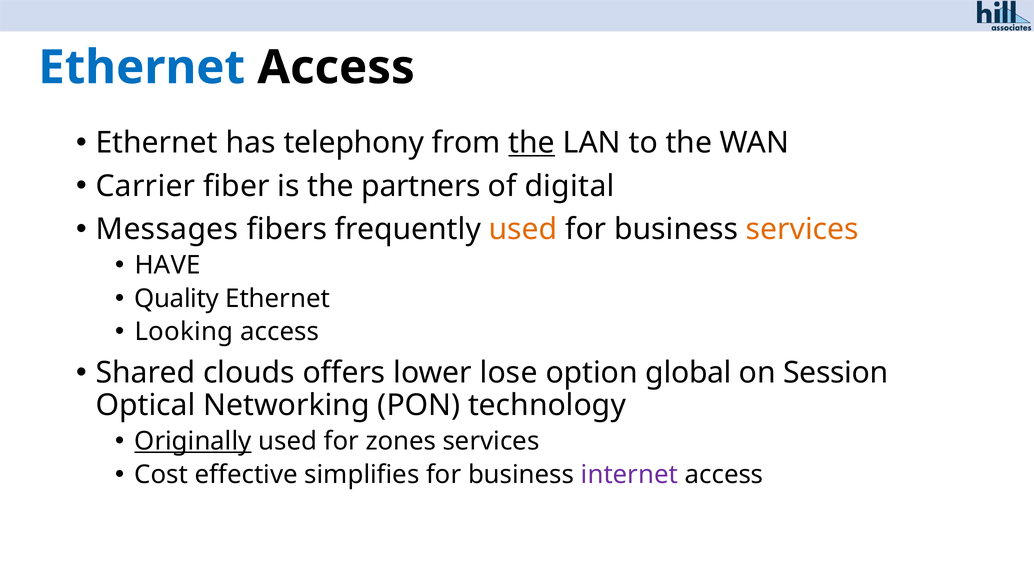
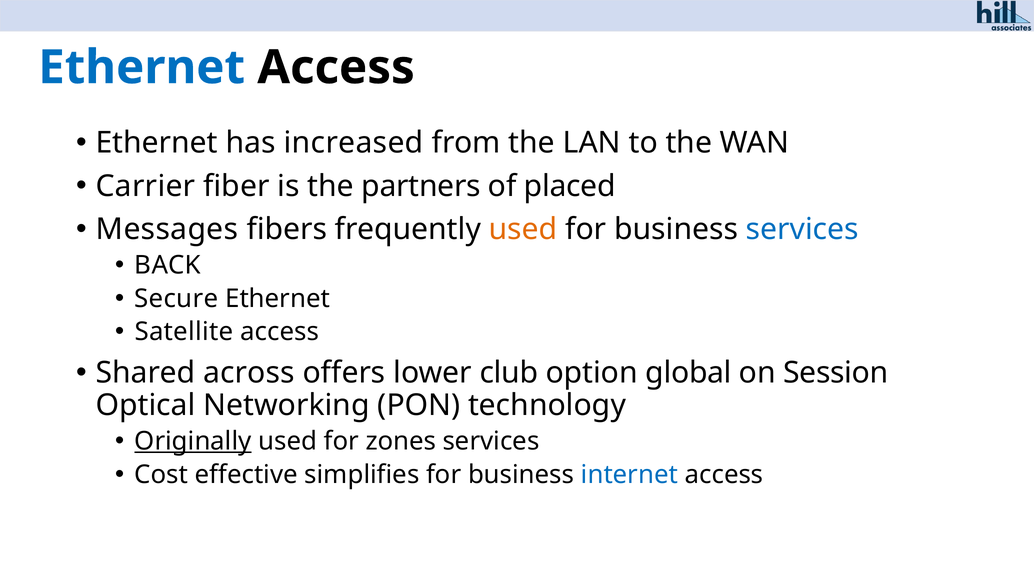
telephony: telephony -> increased (354, 143)
the underline: present -> none (532, 143)
digital: digital -> placed (570, 186)
services colour: orange -> blue (802, 229)
HAVE: HAVE -> BACK (168, 265)
Quality: Quality -> Secure (176, 298)
Looking: Looking -> Satellite (184, 332)
clouds: clouds -> across (249, 373)
lose: lose -> club (509, 373)
internet colour: purple -> blue (629, 474)
